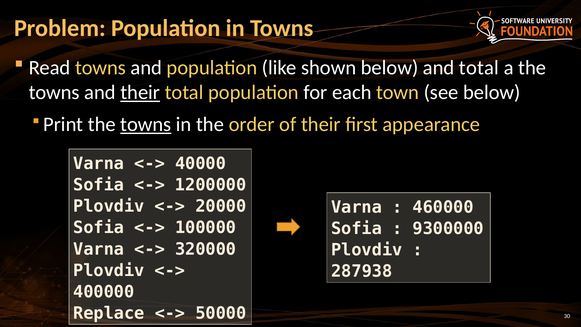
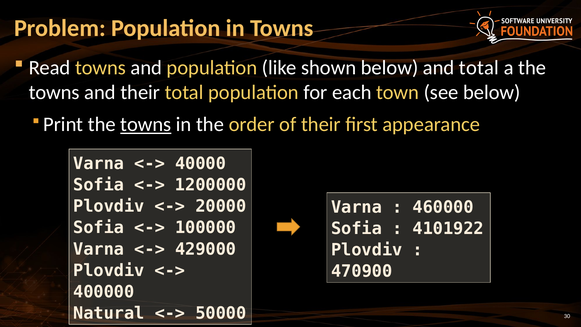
their underline: present -> none (140, 92)
9300000: 9300000 -> 4101922 (448, 229)
320000: 320000 -> 429000 (206, 249)
287938: 287938 -> 470900 (362, 271)
Replace: Replace -> Natural (109, 313)
